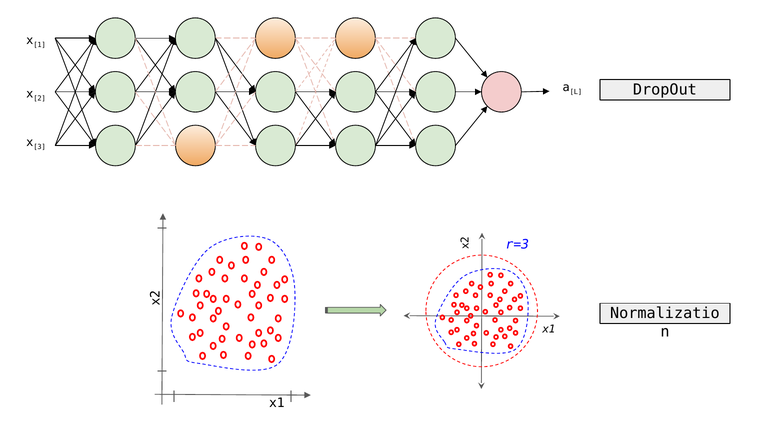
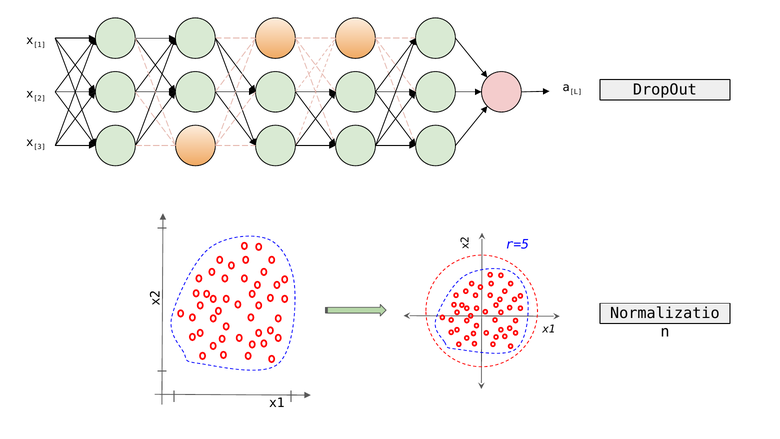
r=3: r=3 -> r=5 (517, 244)
